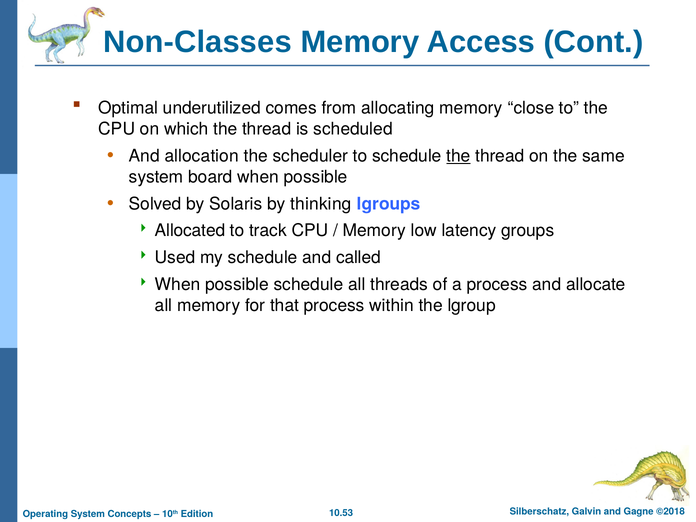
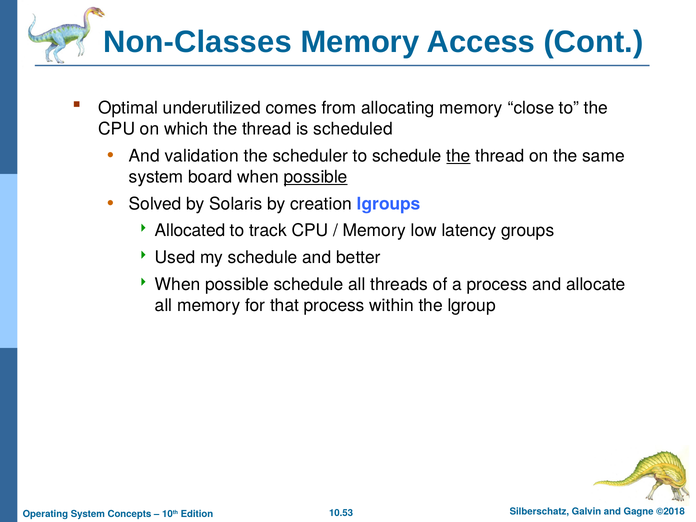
allocation: allocation -> validation (202, 156)
possible underline: none -> present (316, 177)
thinking: thinking -> creation (321, 204)
called: called -> better (358, 258)
